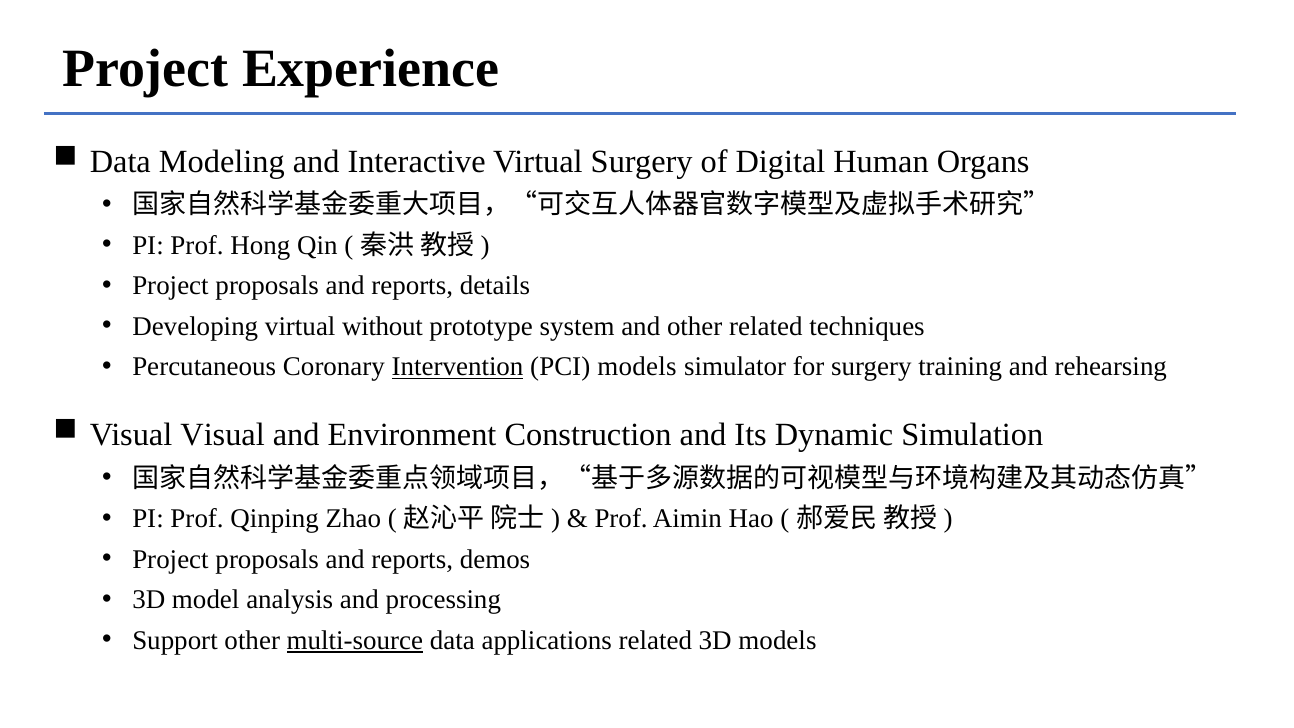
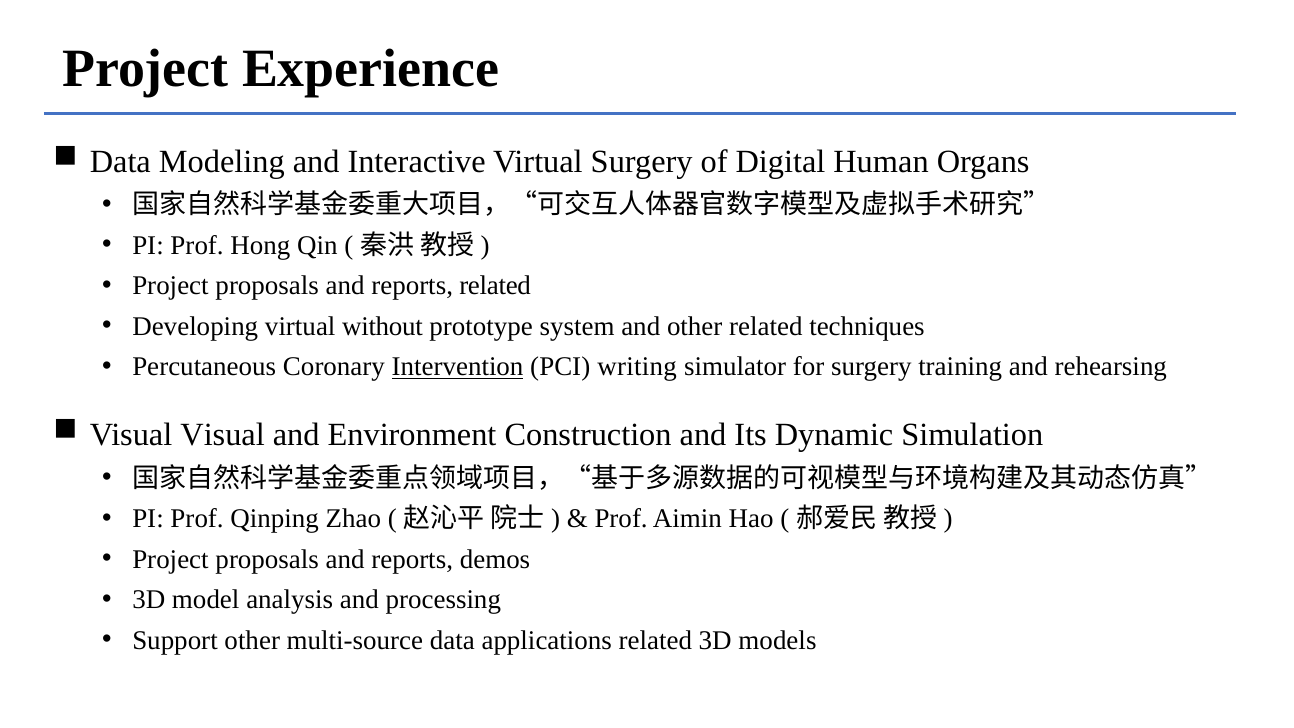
reports details: details -> related (495, 286)
PCI models: models -> writing (637, 367)
multi-source underline: present -> none (355, 640)
